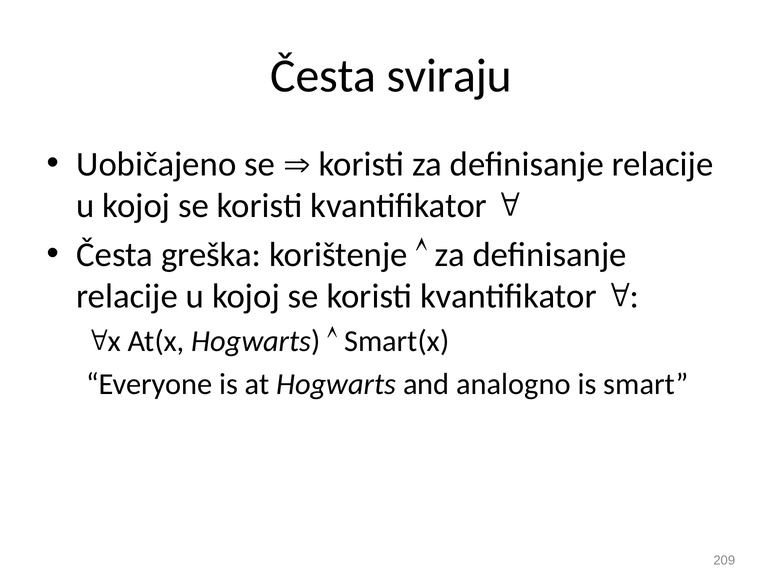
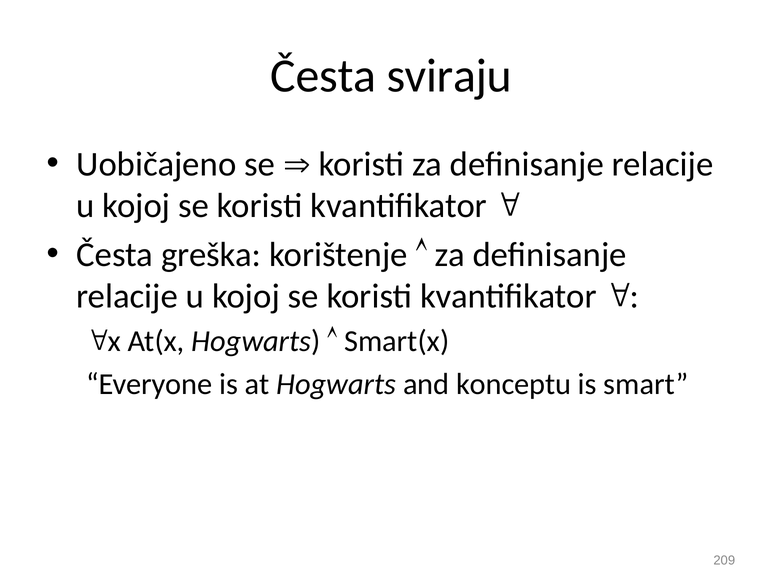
analogno: analogno -> konceptu (514, 384)
